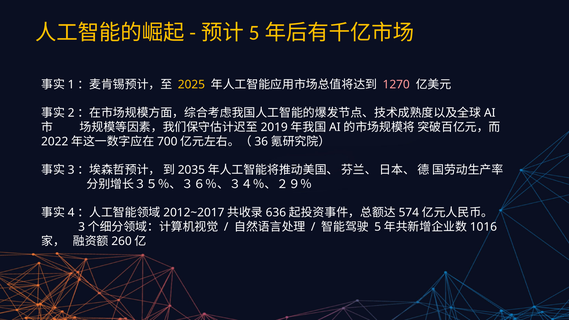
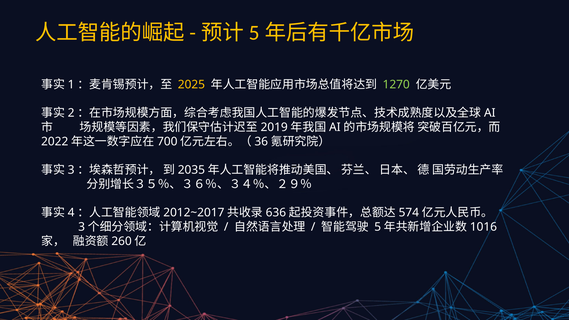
1270 colour: pink -> light green (396, 85)
